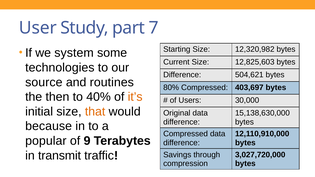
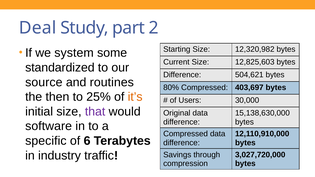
User: User -> Deal (38, 28)
7: 7 -> 2 (154, 28)
technologies: technologies -> standardized (60, 68)
40%: 40% -> 25% (99, 97)
that colour: orange -> purple (95, 112)
because: because -> software (49, 126)
popular: popular -> specific (46, 141)
9: 9 -> 6 (87, 141)
transmit: transmit -> industry (59, 156)
